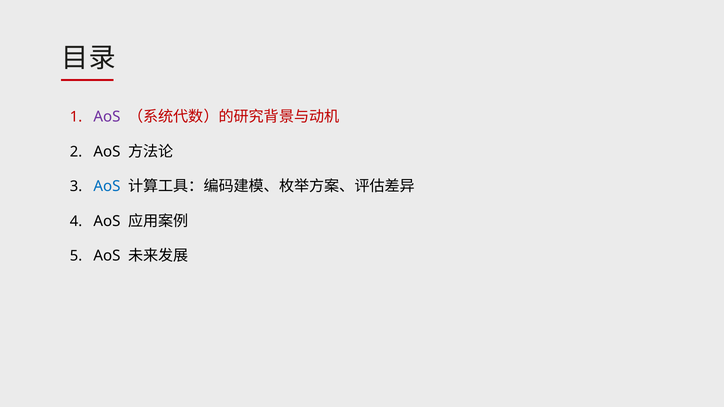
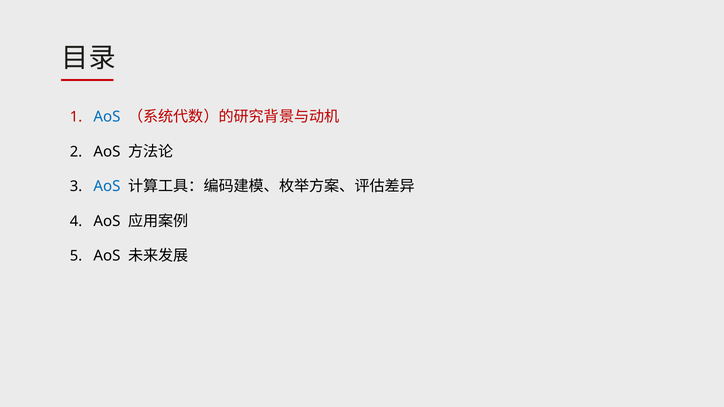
AoS colour: purple -> blue (107, 117)
